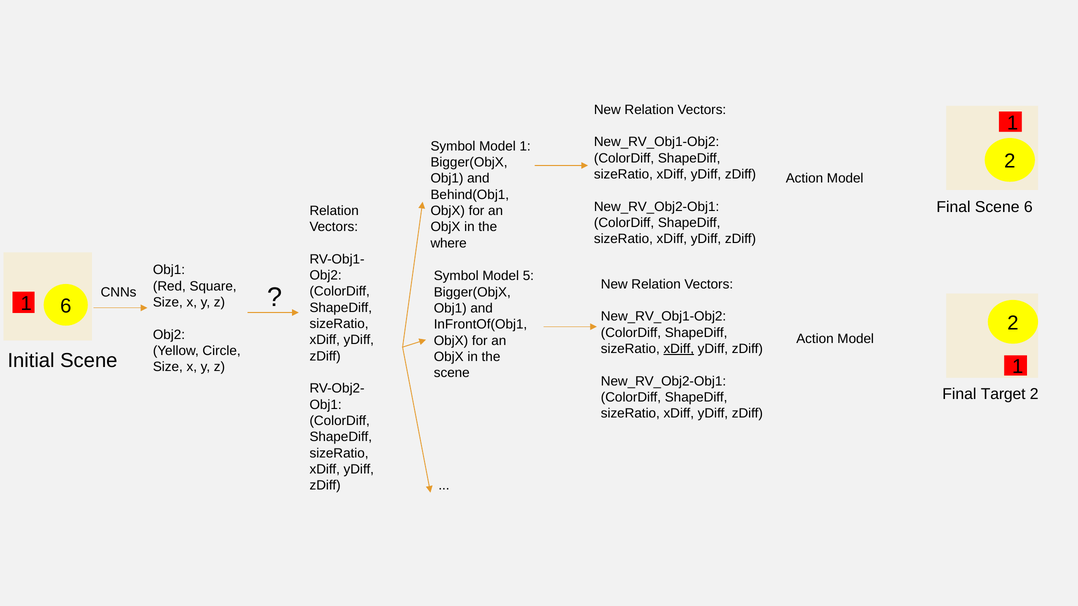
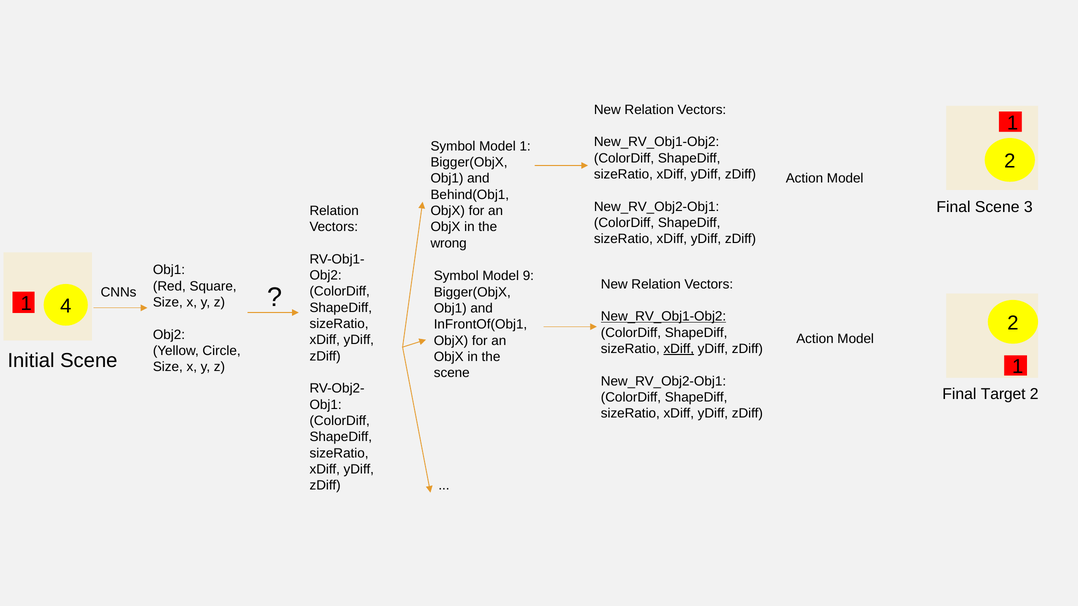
Scene 6: 6 -> 3 (1028, 207)
where: where -> wrong (449, 243)
5: 5 -> 9 (528, 276)
1 6: 6 -> 4 (66, 306)
New_RV_Obj1-Obj2 underline: none -> present (664, 317)
